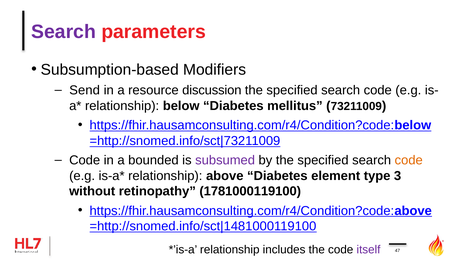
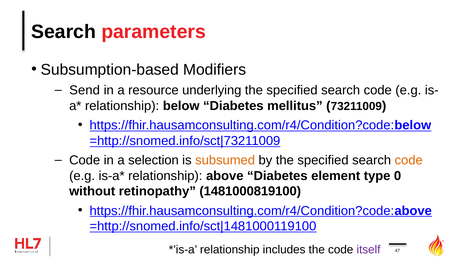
Search colour: purple -> black (64, 32)
discussion: discussion -> underlying (212, 90)
bounded: bounded -> selection (153, 160)
subsumed colour: purple -> orange (225, 160)
3: 3 -> 0 (398, 176)
1781000119100: 1781000119100 -> 1481000819100 (250, 191)
